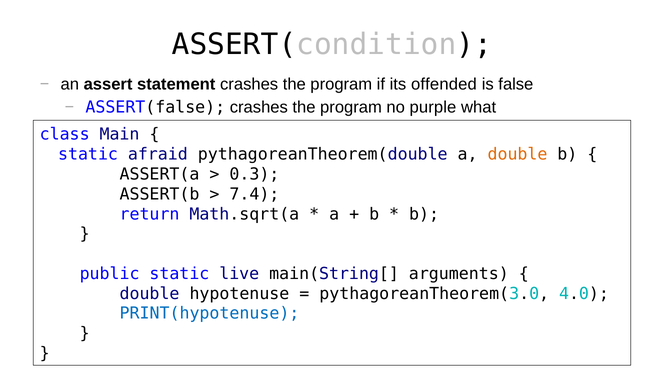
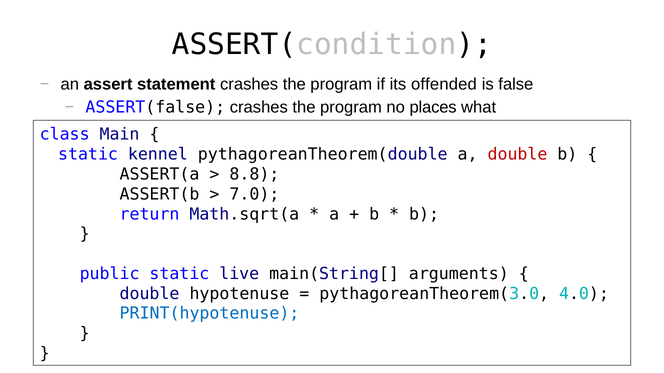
purple: purple -> places (433, 108)
afraid: afraid -> kennel (158, 155)
double colour: orange -> red (517, 155)
0.3: 0.3 -> 8.8 (254, 175)
7.4: 7.4 -> 7.0 (254, 194)
